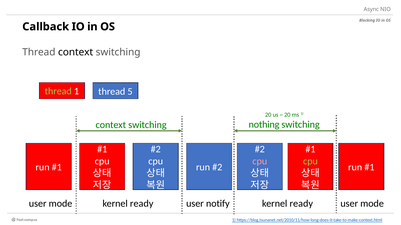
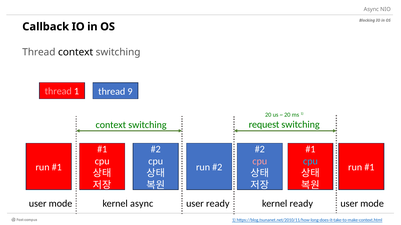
thread colour: light green -> pink (58, 92)
5: 5 -> 9 (130, 92)
nothing: nothing -> request (264, 125)
cpu colour: light green -> light blue (310, 162)
ready: ready -> async (142, 204)
user notify: notify -> ready (218, 204)
